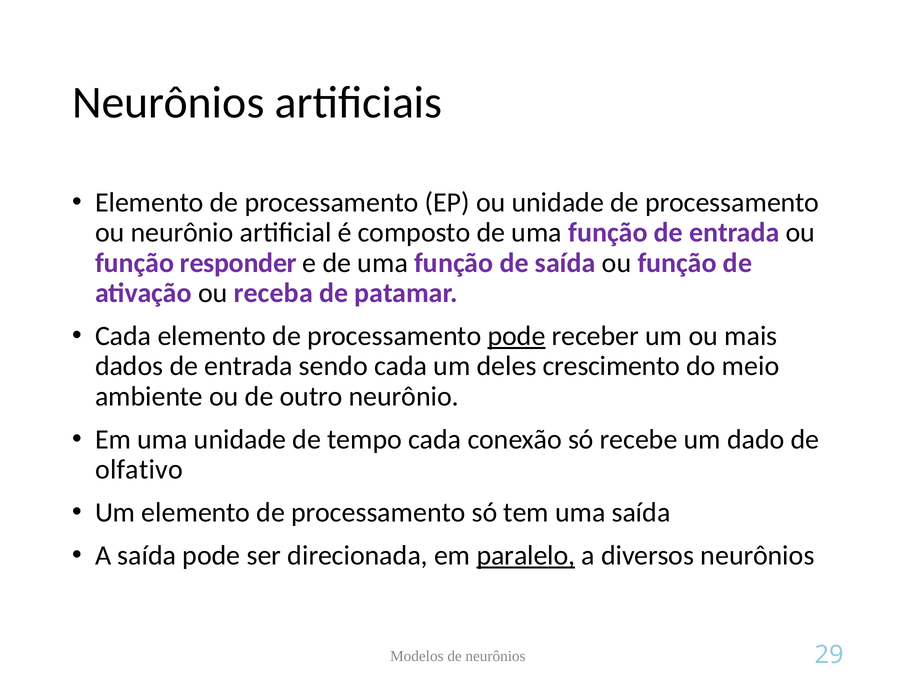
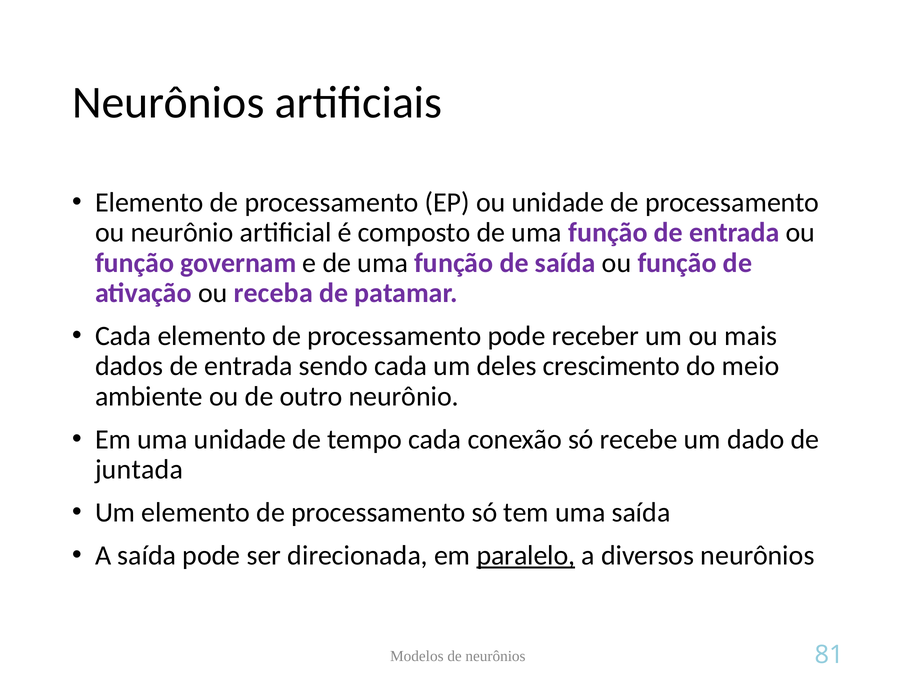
responder: responder -> governam (238, 263)
pode underline: present -> none (517, 336)
olfativo: olfativo -> juntada (139, 470)
29: 29 -> 81 (829, 655)
